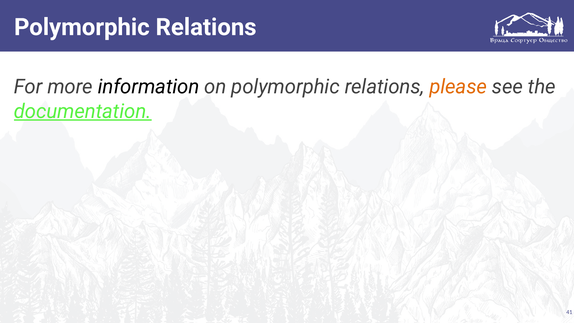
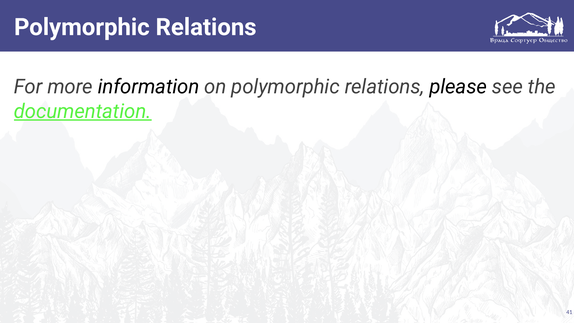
please colour: orange -> black (458, 87)
